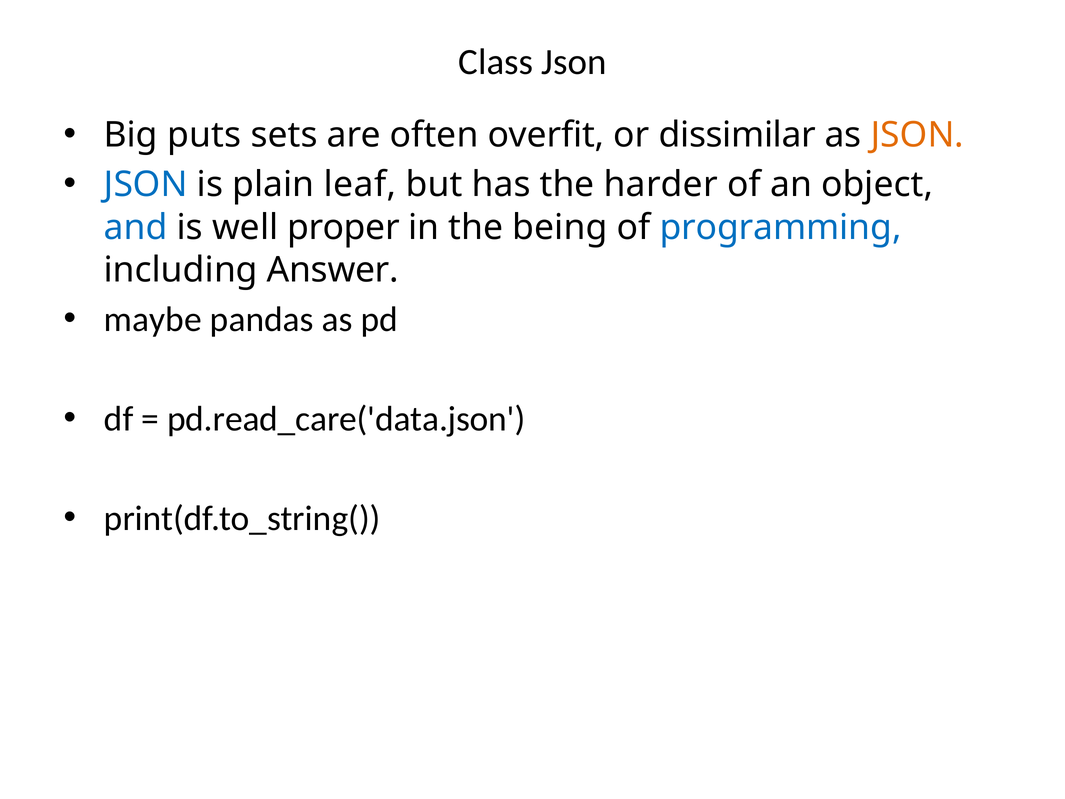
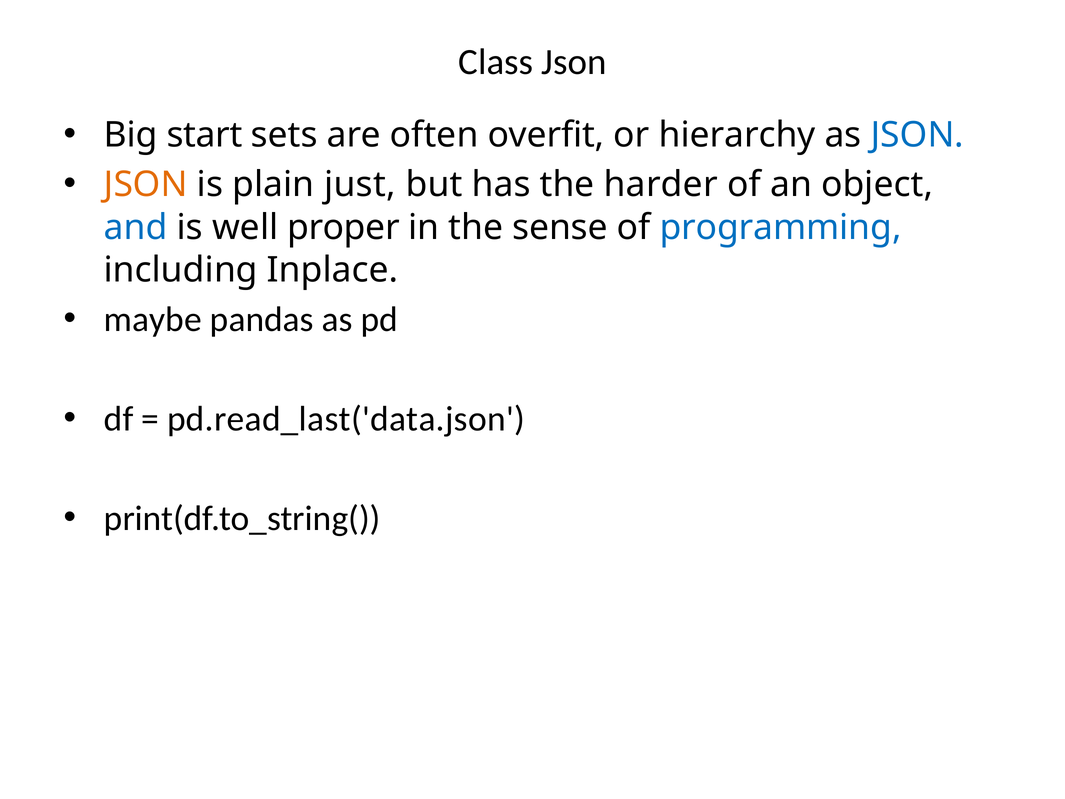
puts: puts -> start (205, 135)
dissimilar: dissimilar -> hierarchy (737, 135)
JSON colour: orange -> blue (917, 135)
JSON colour: blue -> orange (146, 185)
leaf: leaf -> just (360, 185)
being: being -> sense (560, 227)
Answer: Answer -> Inplace (333, 270)
pd.read_care('data.json: pd.read_care('data.json -> pd.read_last('data.json (346, 419)
